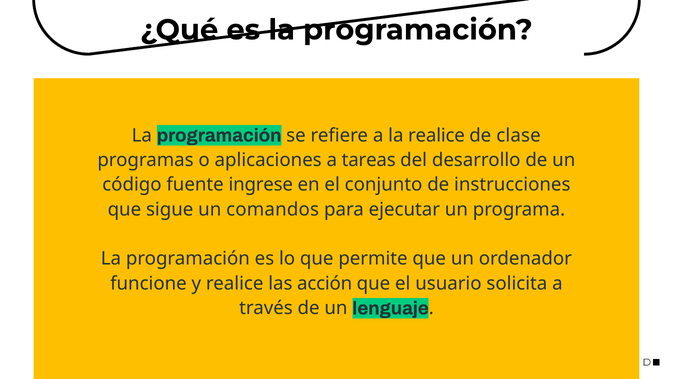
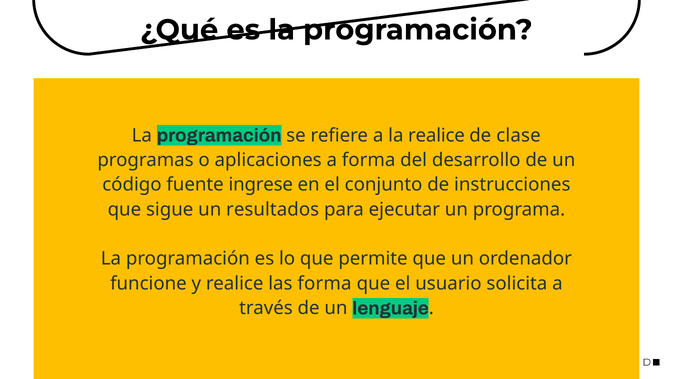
a tareas: tareas -> forma (369, 160)
comandos: comandos -> resultados (273, 209)
las acción: acción -> forma (325, 283)
